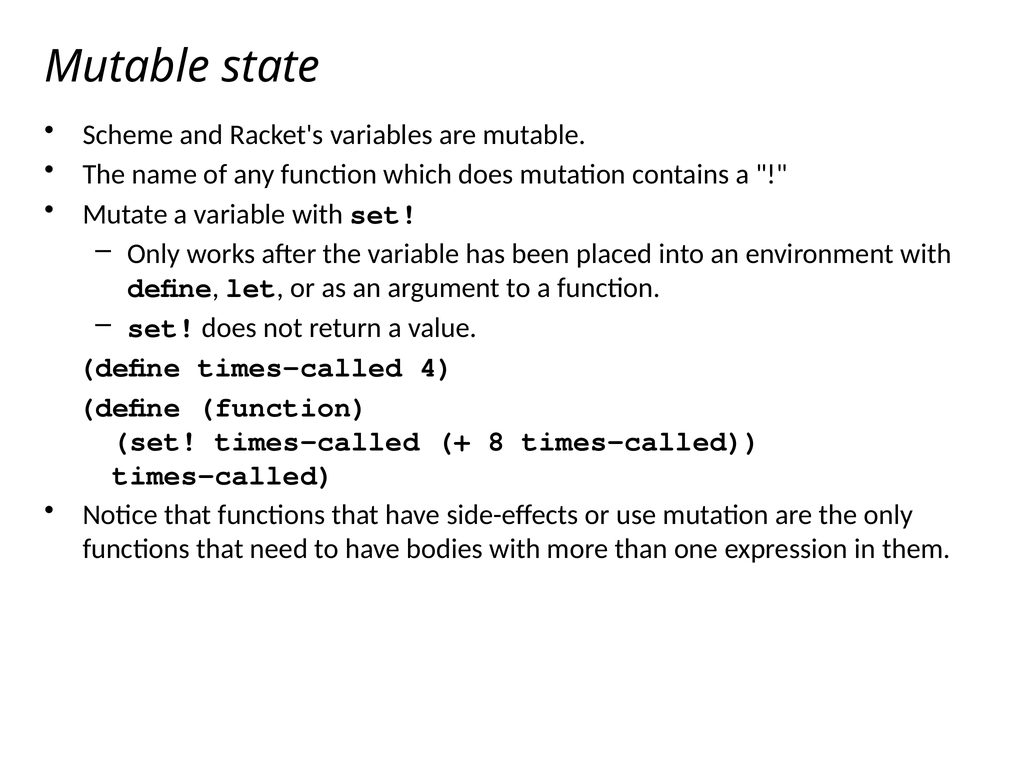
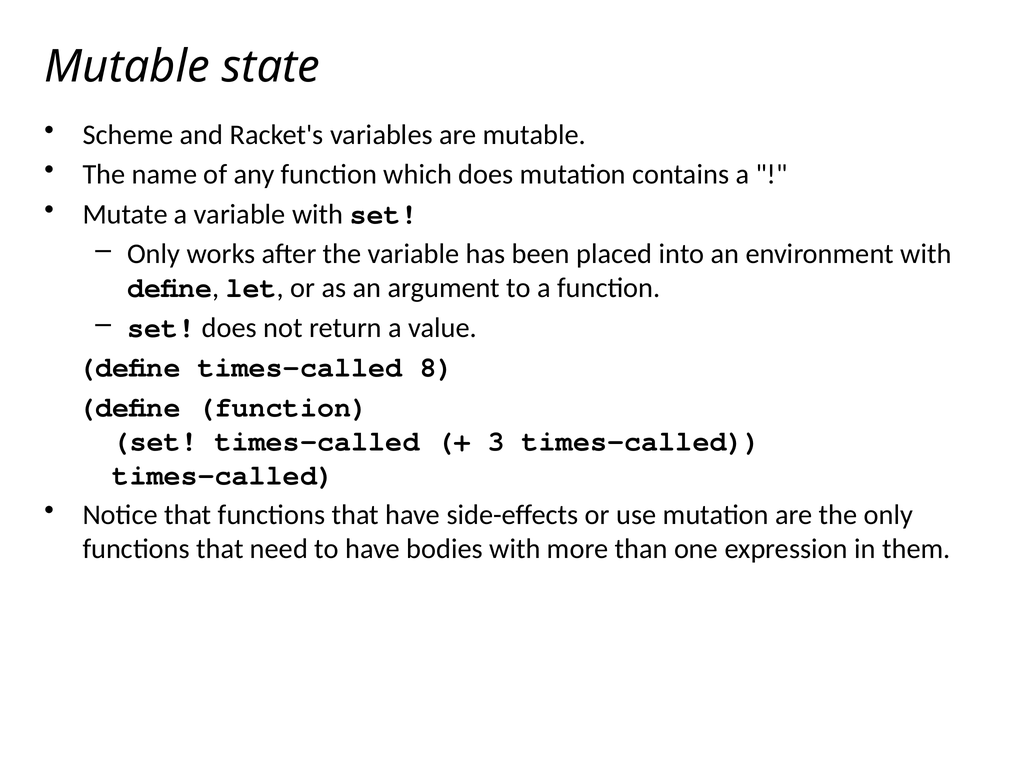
4: 4 -> 8 (437, 367)
8: 8 -> 3 (496, 441)
